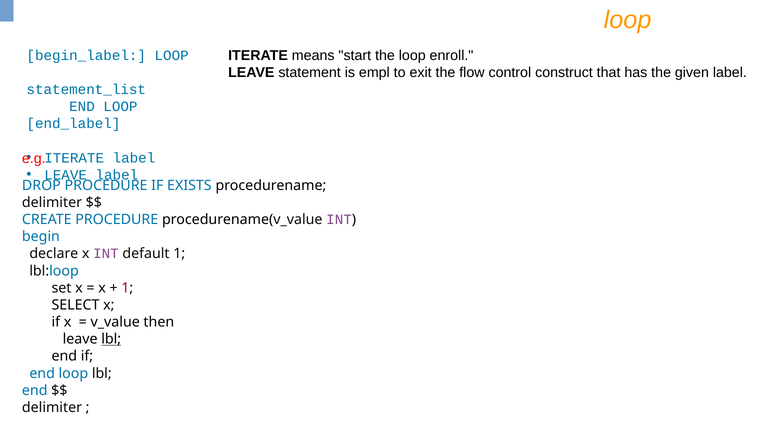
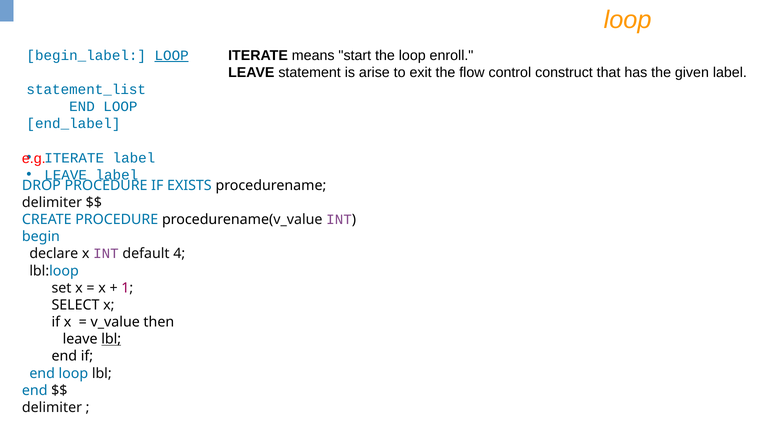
LOOP underline: none -> present (172, 55)
empl: empl -> arise (374, 73)
default 1: 1 -> 4 (179, 254)
